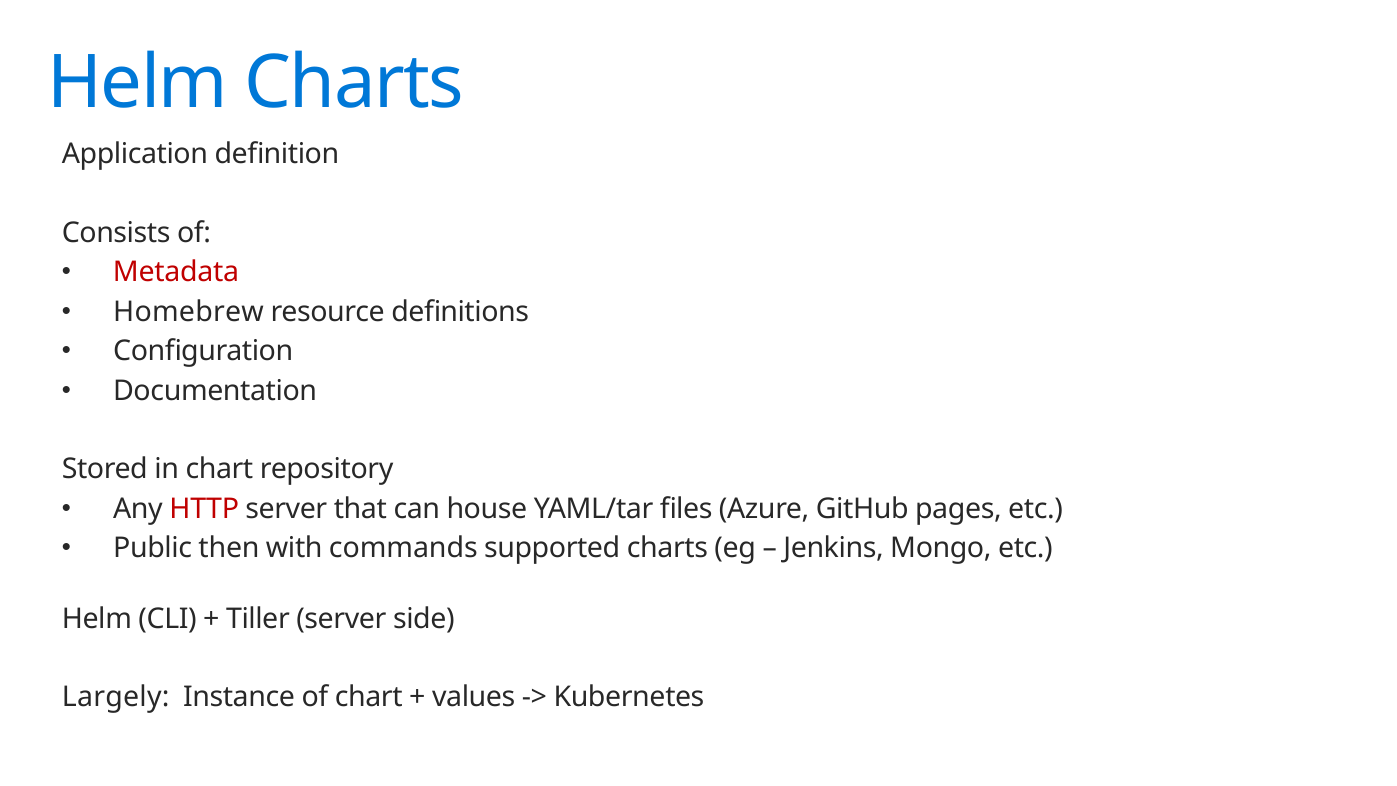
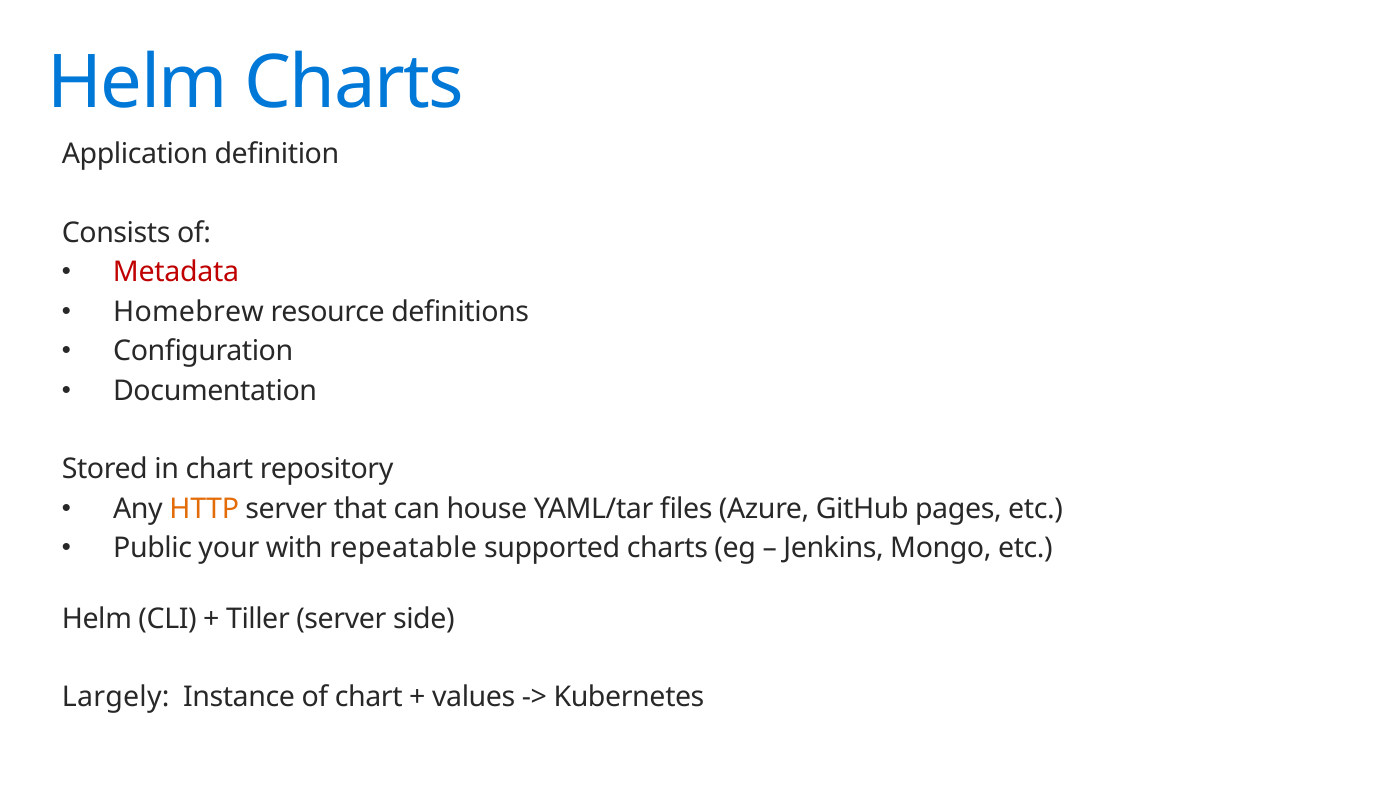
HTTP colour: red -> orange (204, 509)
then: then -> your (229, 548)
commands: commands -> repeatable (403, 548)
